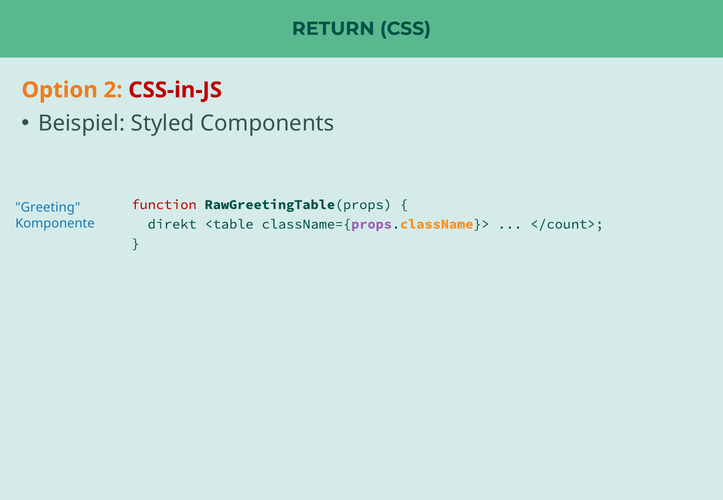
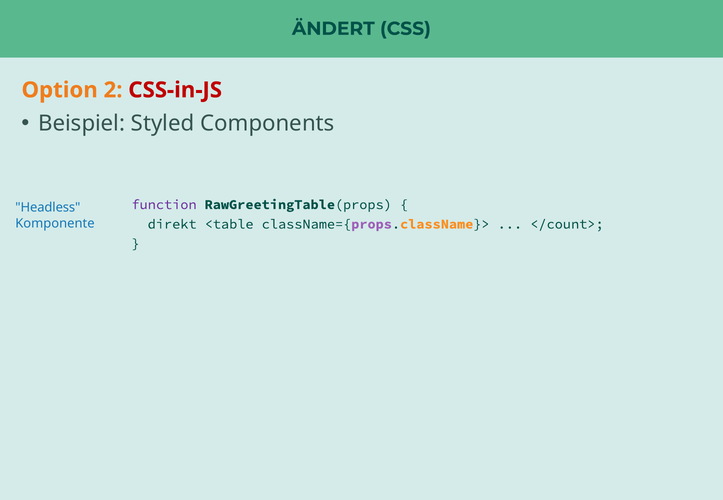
RETURN: RETURN -> ÄNDERT (333, 29)
function colour: red -> purple (164, 205)
Greeting: Greeting -> Headless (48, 208)
